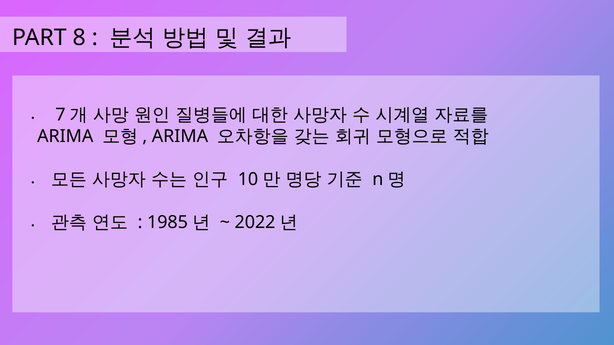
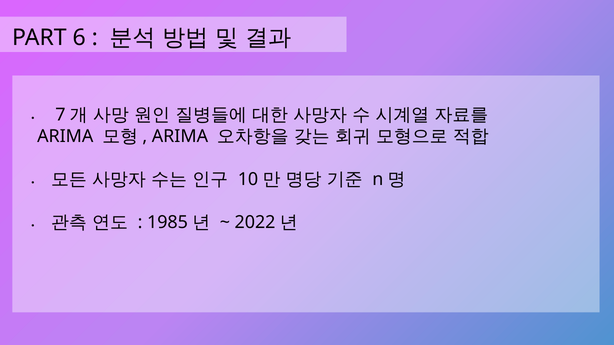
8: 8 -> 6 (79, 38)
